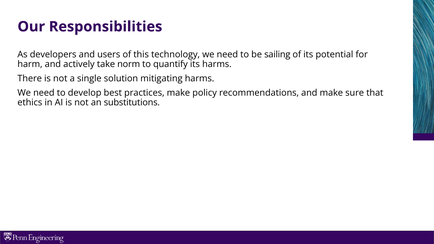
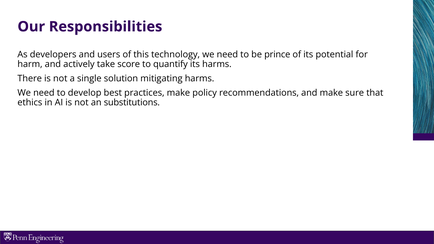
sailing: sailing -> prince (277, 54)
norm: norm -> score (129, 64)
